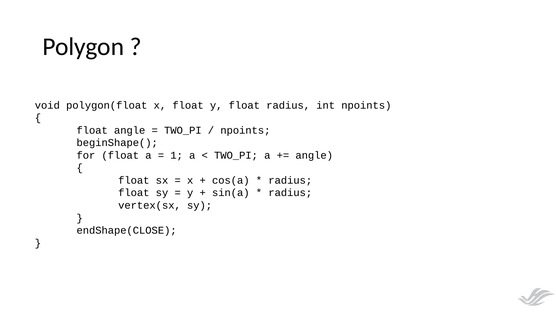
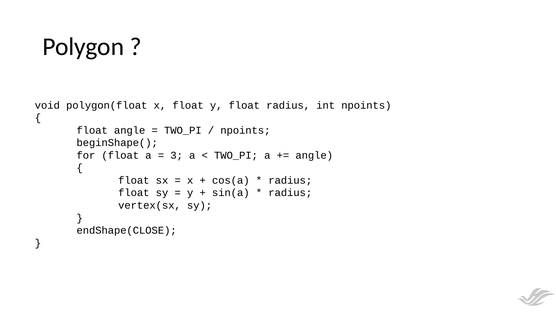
1: 1 -> 3 (177, 155)
